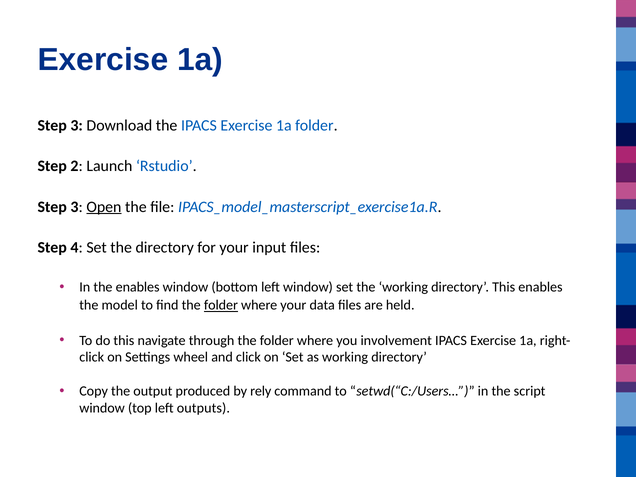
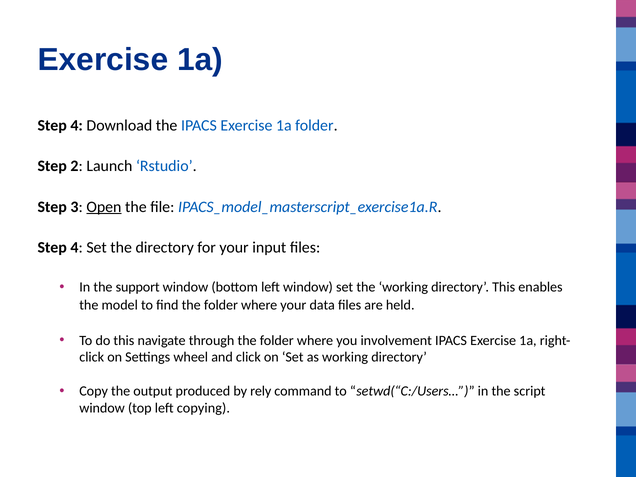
3: 3 -> 4 (77, 125)
the enables: enables -> support (138, 287)
folder underline: present -> none (221, 305)
outputs: outputs -> copying (203, 408)
